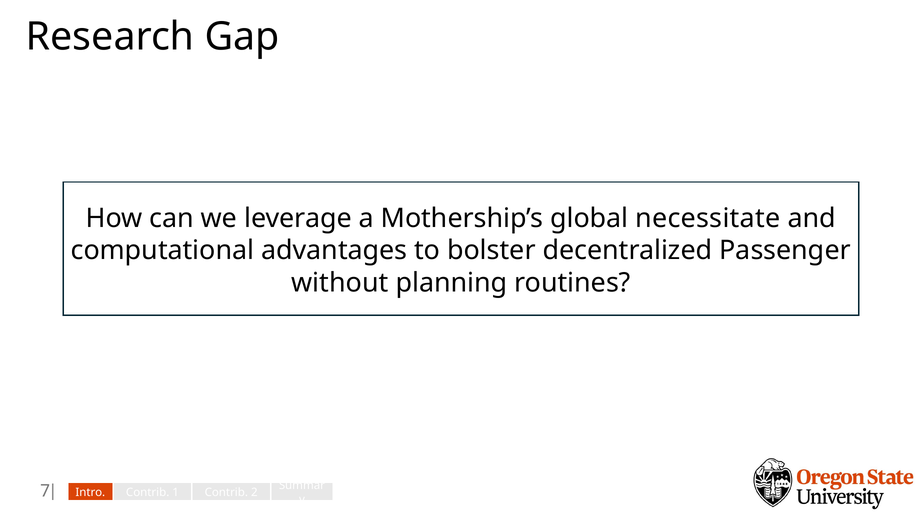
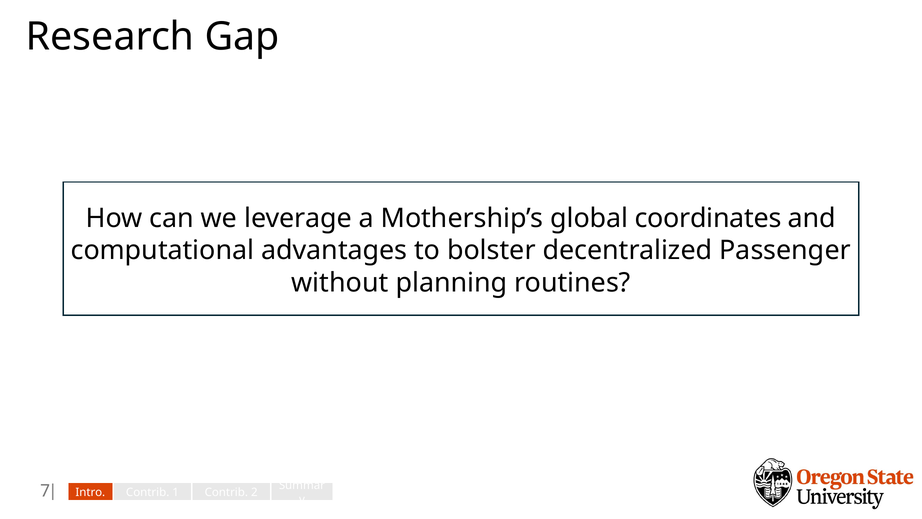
necessitate: necessitate -> coordinates (708, 218)
